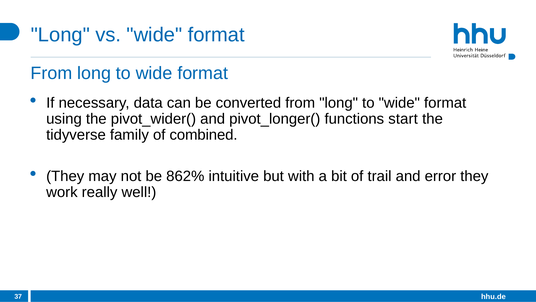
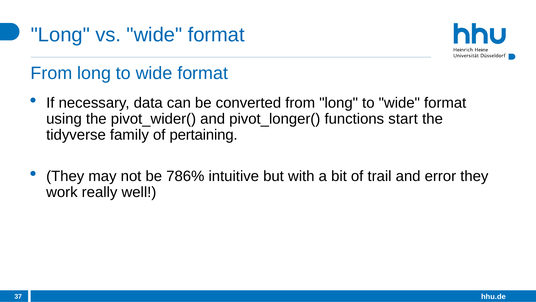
combined: combined -> pertaining (204, 135)
862%: 862% -> 786% (185, 176)
